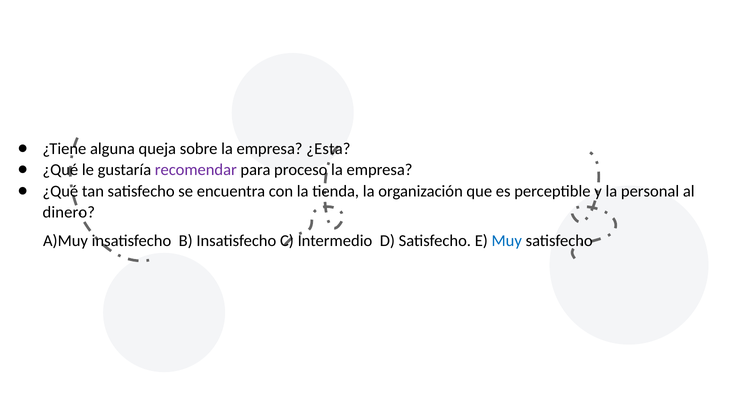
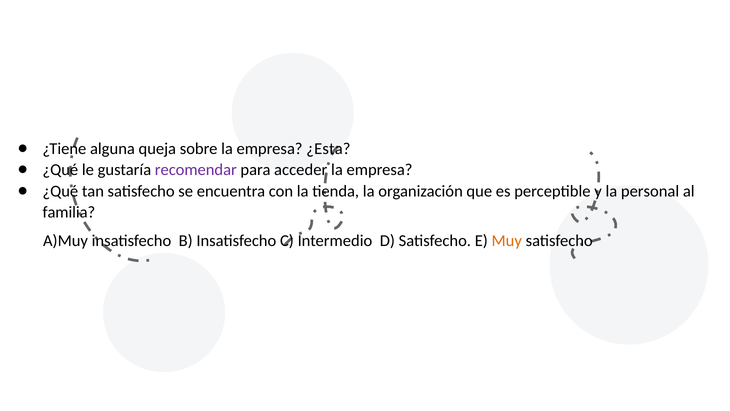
proceso: proceso -> acceder (301, 170)
dinero: dinero -> familia (69, 212)
Muy colour: blue -> orange (507, 241)
